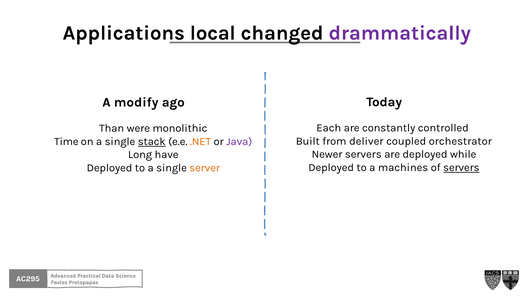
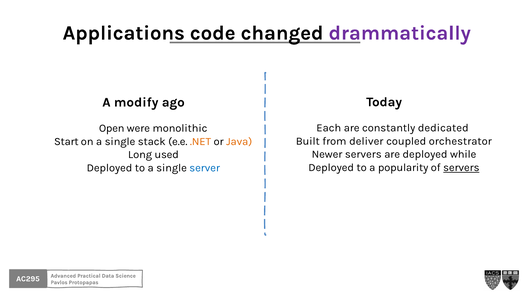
local: local -> code (213, 33)
controlled: controlled -> dedicated (443, 128)
Than: Than -> Open (112, 128)
Time: Time -> Start (66, 141)
stack underline: present -> none (152, 141)
Java colour: purple -> orange (239, 141)
have: have -> used (167, 155)
machines: machines -> popularity (403, 167)
server colour: orange -> blue (205, 168)
